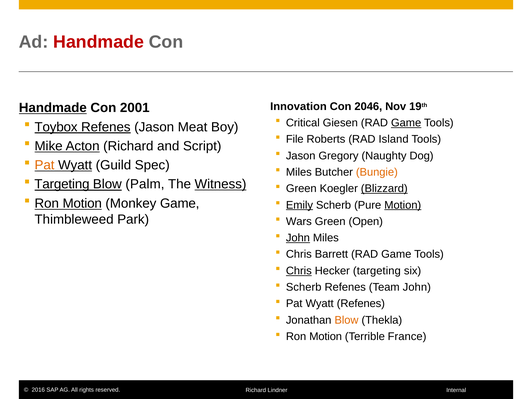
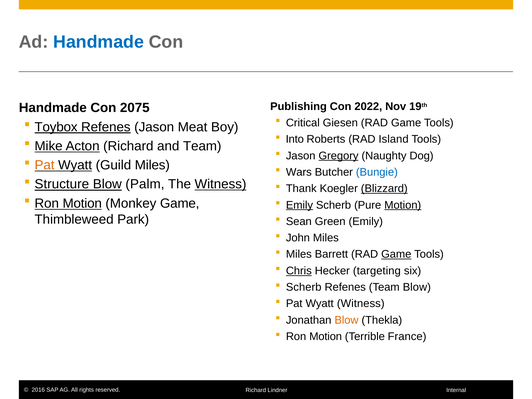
Handmade colour: red -> blue (99, 42)
Innovation: Innovation -> Publishing (298, 106)
2046: 2046 -> 2022 (368, 106)
Handmade underline: present -> none (53, 108)
2001: 2001 -> 2075 (135, 108)
Game underline: present -> none (406, 123)
File: File -> Into (295, 139)
and Script: Script -> Team (202, 146)
Gregory underline: none -> present (338, 156)
Guild Spec: Spec -> Miles (152, 165)
Miles: Miles -> Wars (299, 172)
Bungie colour: orange -> blue (377, 172)
Targeting: Targeting -> Structure (62, 184)
Green: Green -> Thank (301, 189)
Wars: Wars -> Sean (299, 221)
Green Open: Open -> Emily (366, 221)
John underline: present -> none (298, 238)
Chris: Chris -> Miles (299, 254)
Game underline: none -> present (396, 254)
Team John: John -> Blow (417, 287)
Wyatt Refenes: Refenes -> Witness (361, 304)
